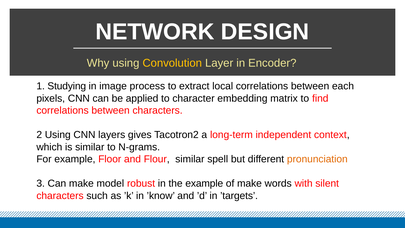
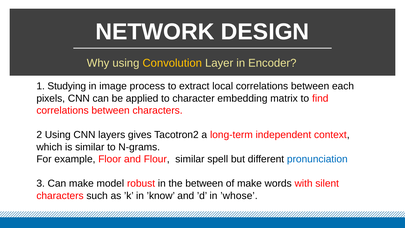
pronunciation colour: orange -> blue (317, 159)
the example: example -> between (204, 183)
’targets: ’targets -> ’whose (239, 196)
